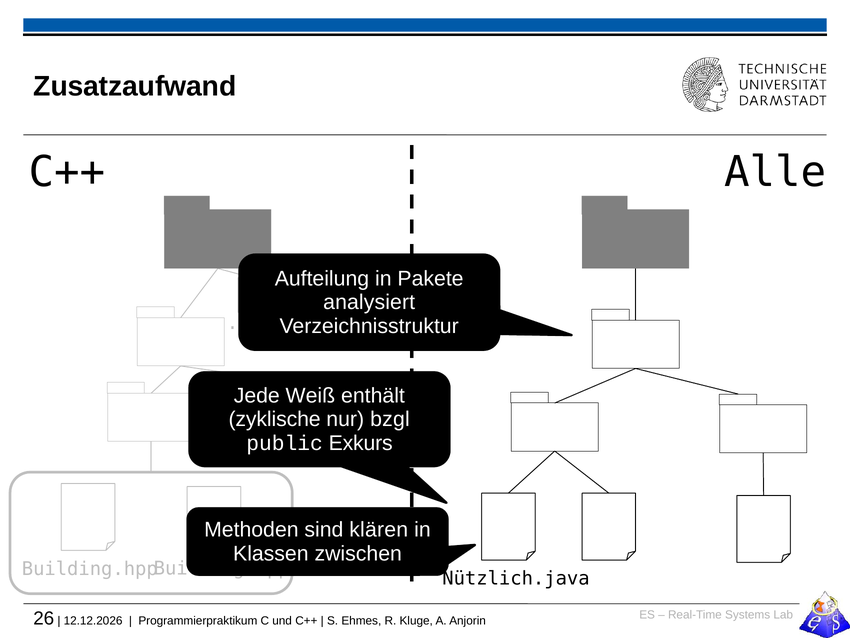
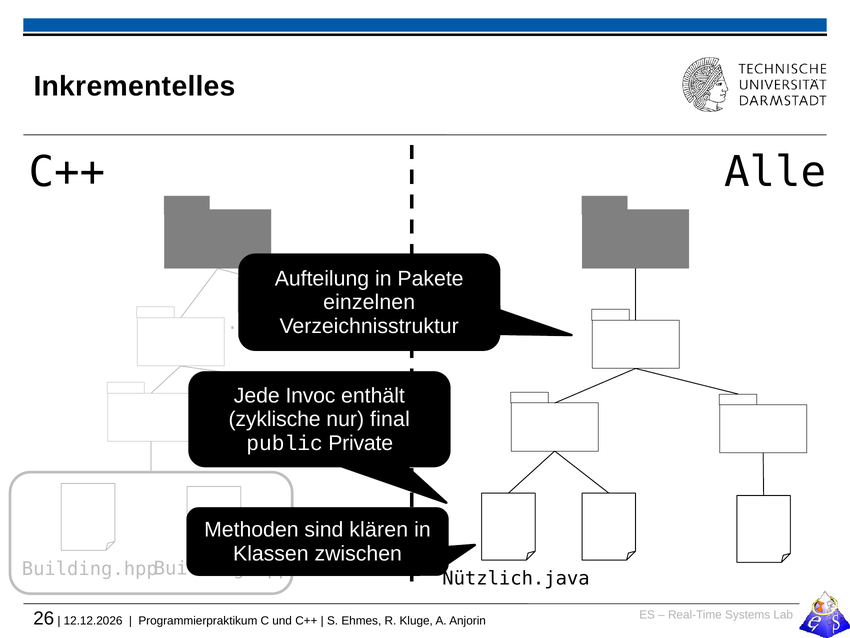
Zusatzaufwand: Zusatzaufwand -> Inkrementelles (135, 86)
analysiert: analysiert -> einzelnen (369, 302)
Weiß: Weiß -> Invoc (310, 395)
bzgl: bzgl -> final (390, 419)
Exkurs: Exkurs -> Private (361, 443)
